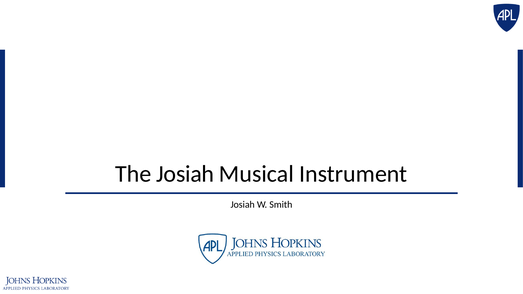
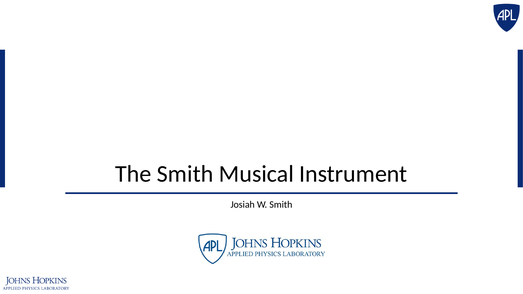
The Josiah: Josiah -> Smith (185, 174)
